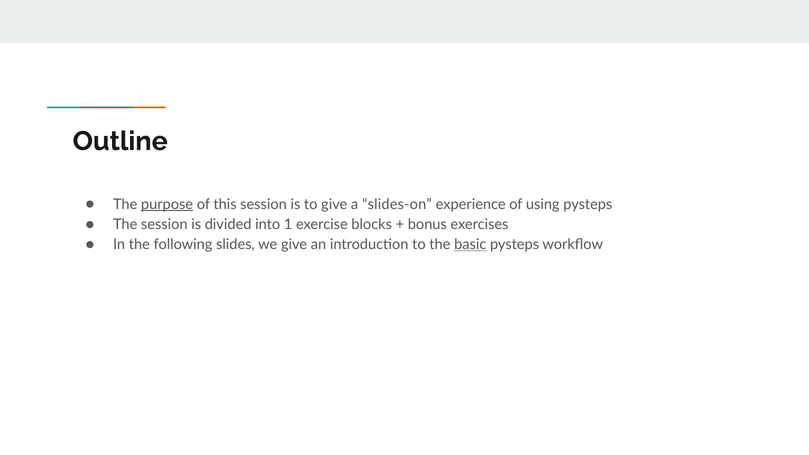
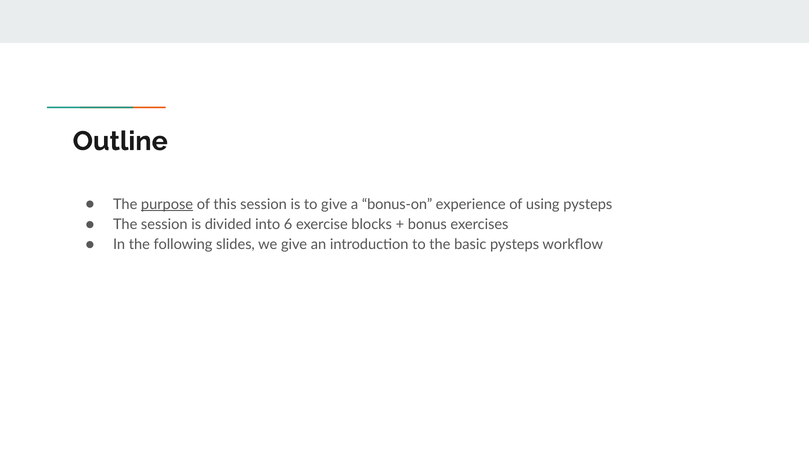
slides-on: slides-on -> bonus-on (397, 204)
1: 1 -> 6 (288, 224)
basic underline: present -> none (470, 245)
